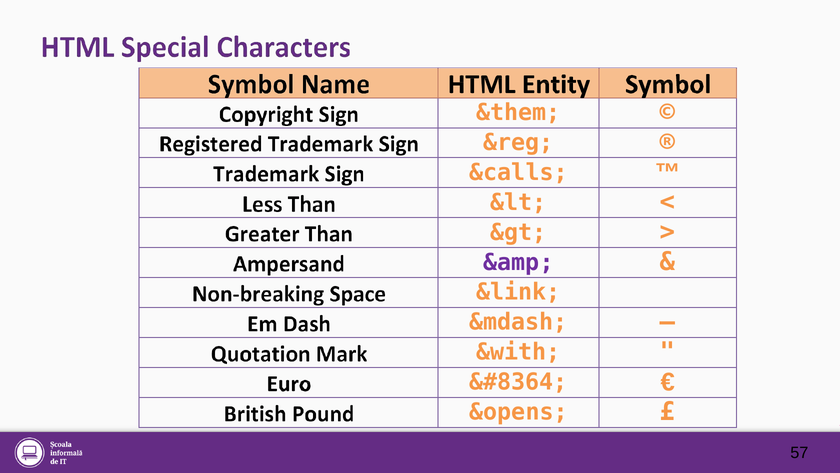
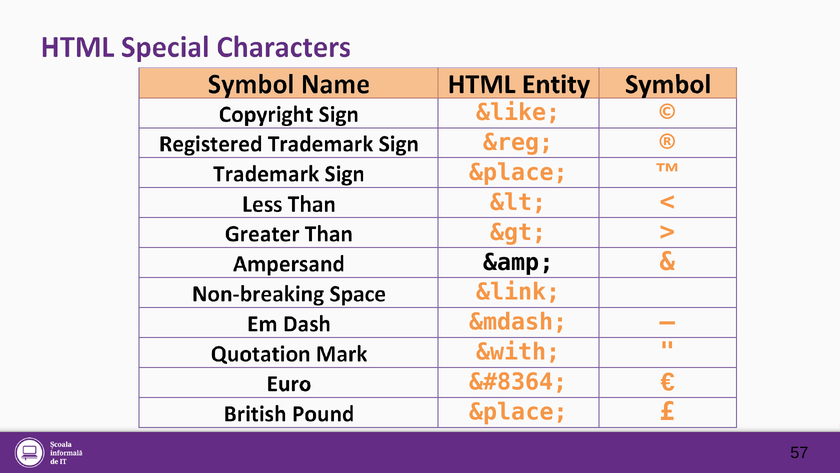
&them: &them -> &like (518, 112)
&calls: &calls -> &place (519, 172)
&amp colour: purple -> black (518, 262)
&opens: &opens -> &place (519, 412)
